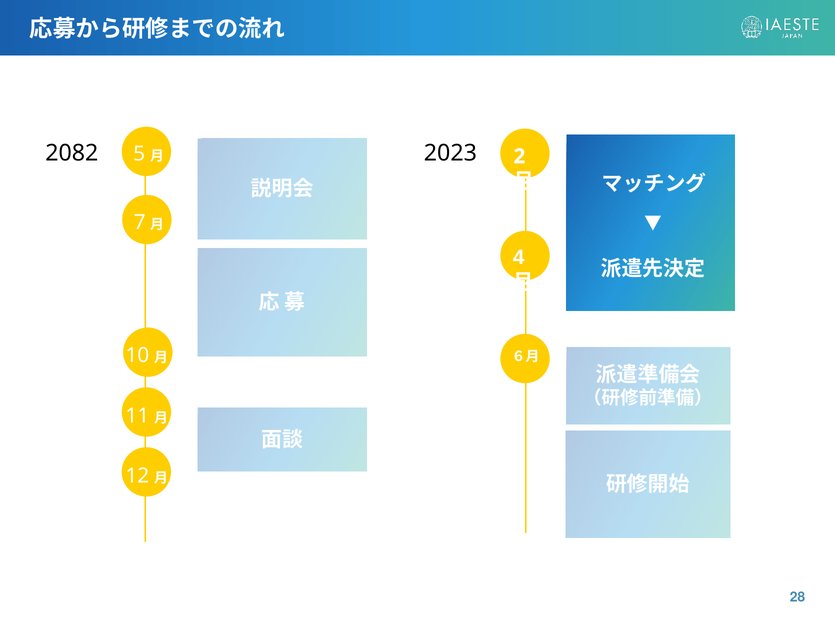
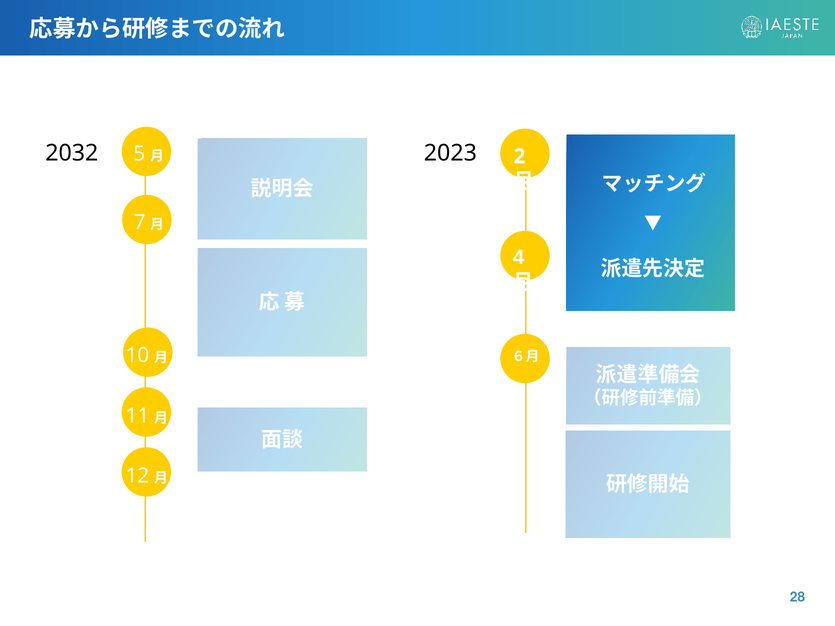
2082: 2082 -> 2032 (72, 153)
